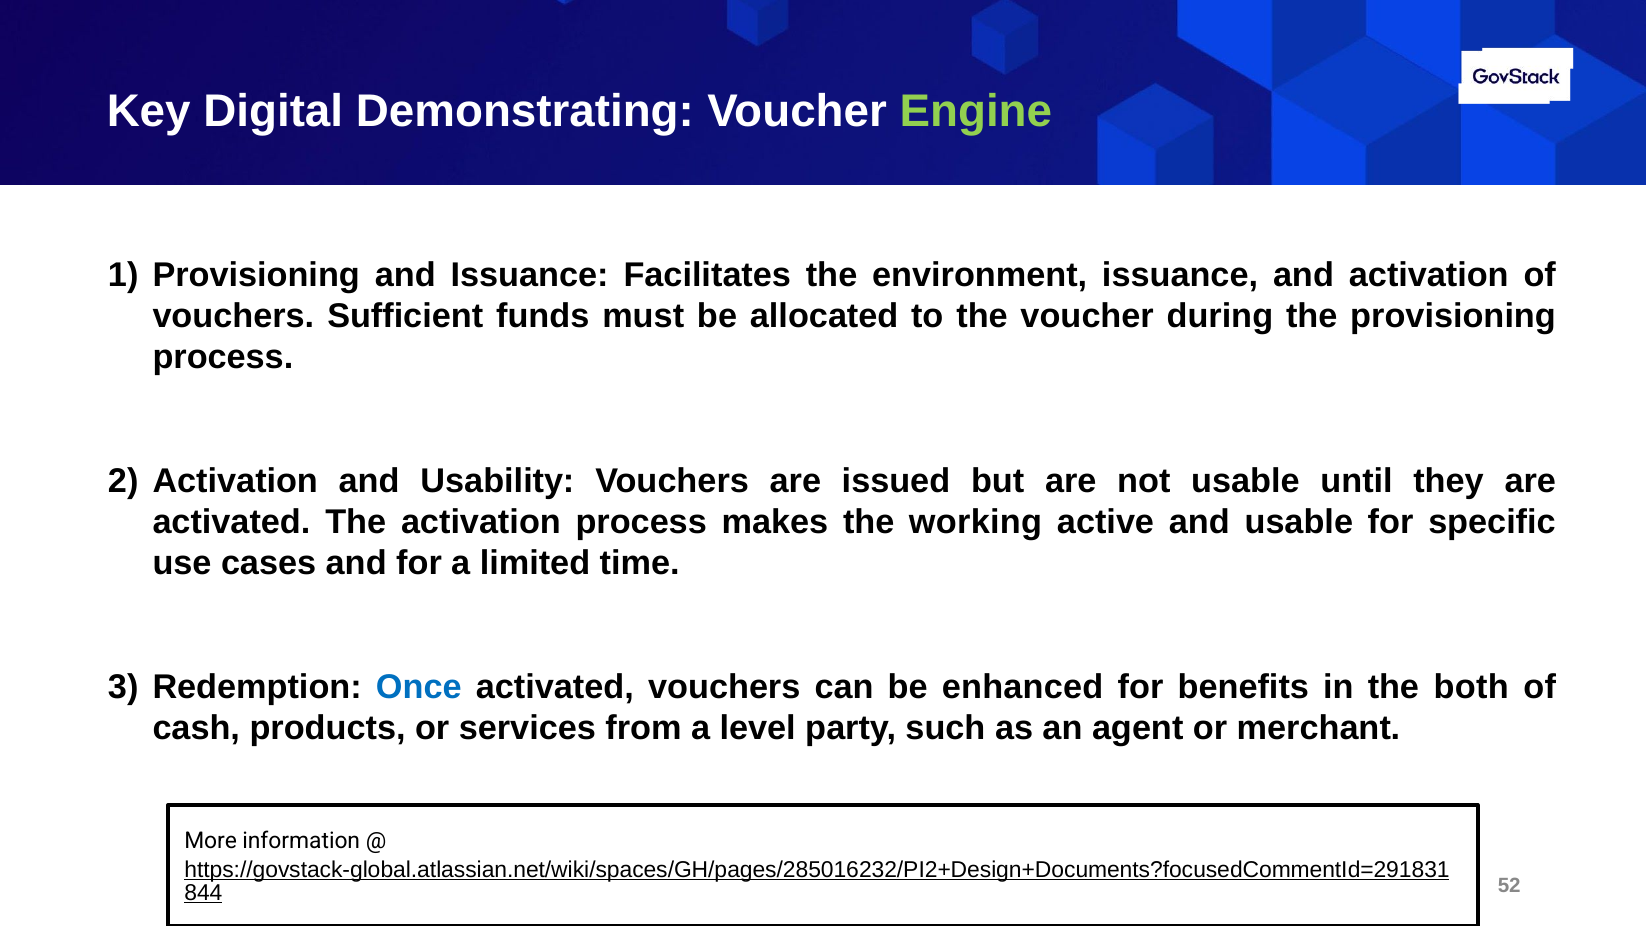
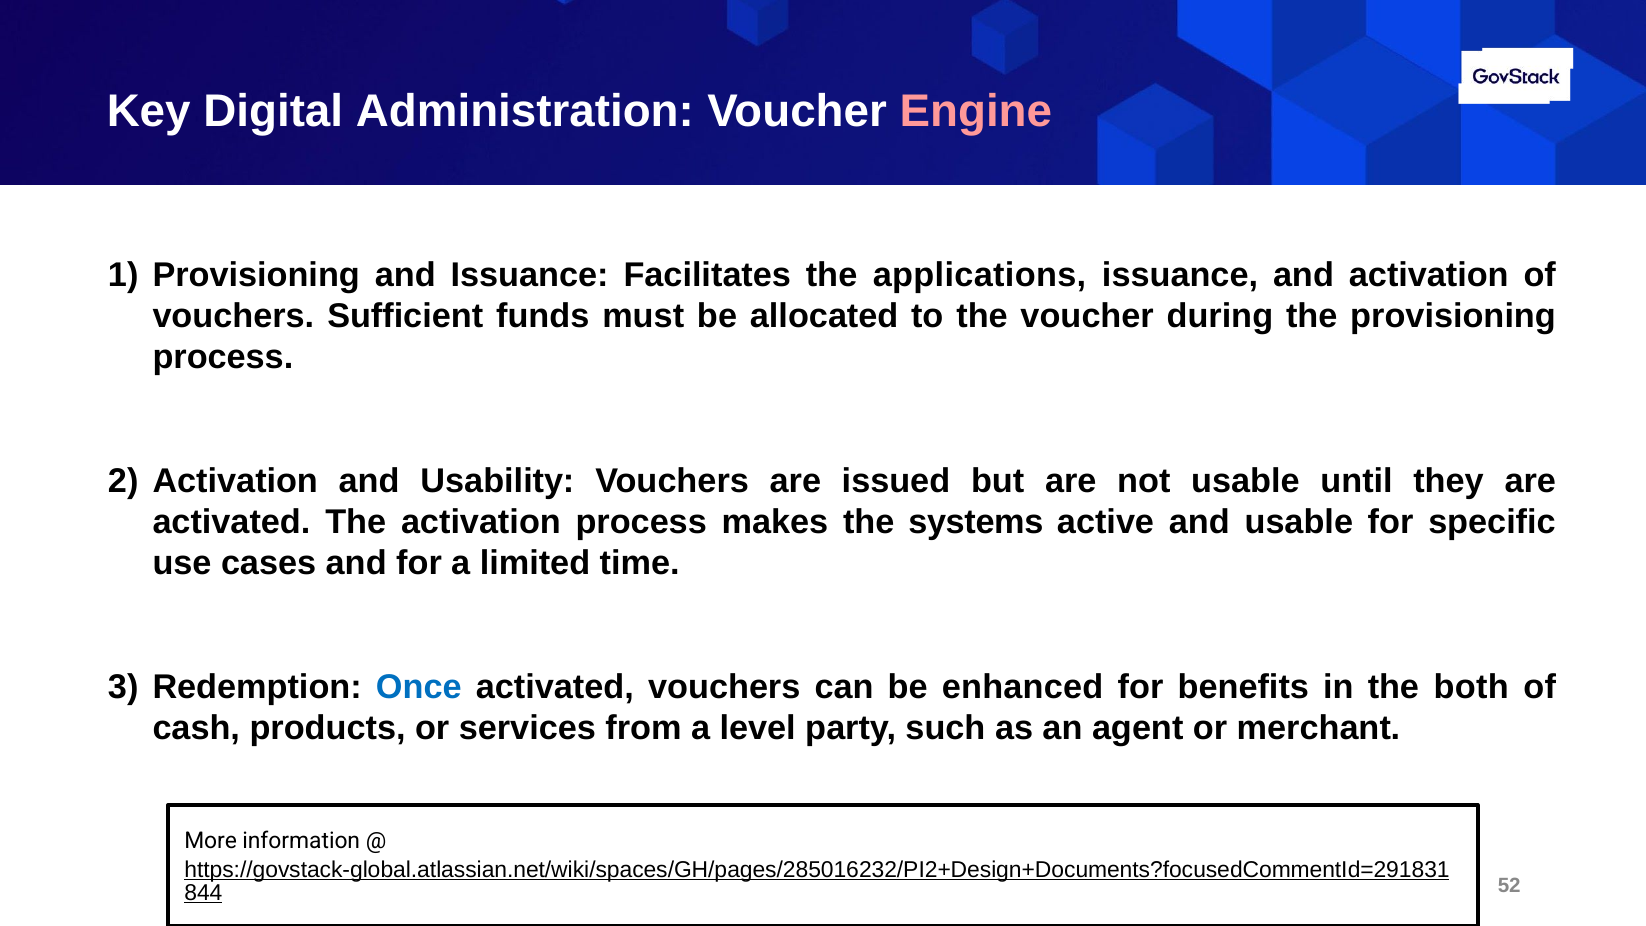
Demonstrating: Demonstrating -> Administration (525, 111)
Engine colour: light green -> pink (976, 111)
environment: environment -> applications (980, 275)
working: working -> systems (976, 522)
